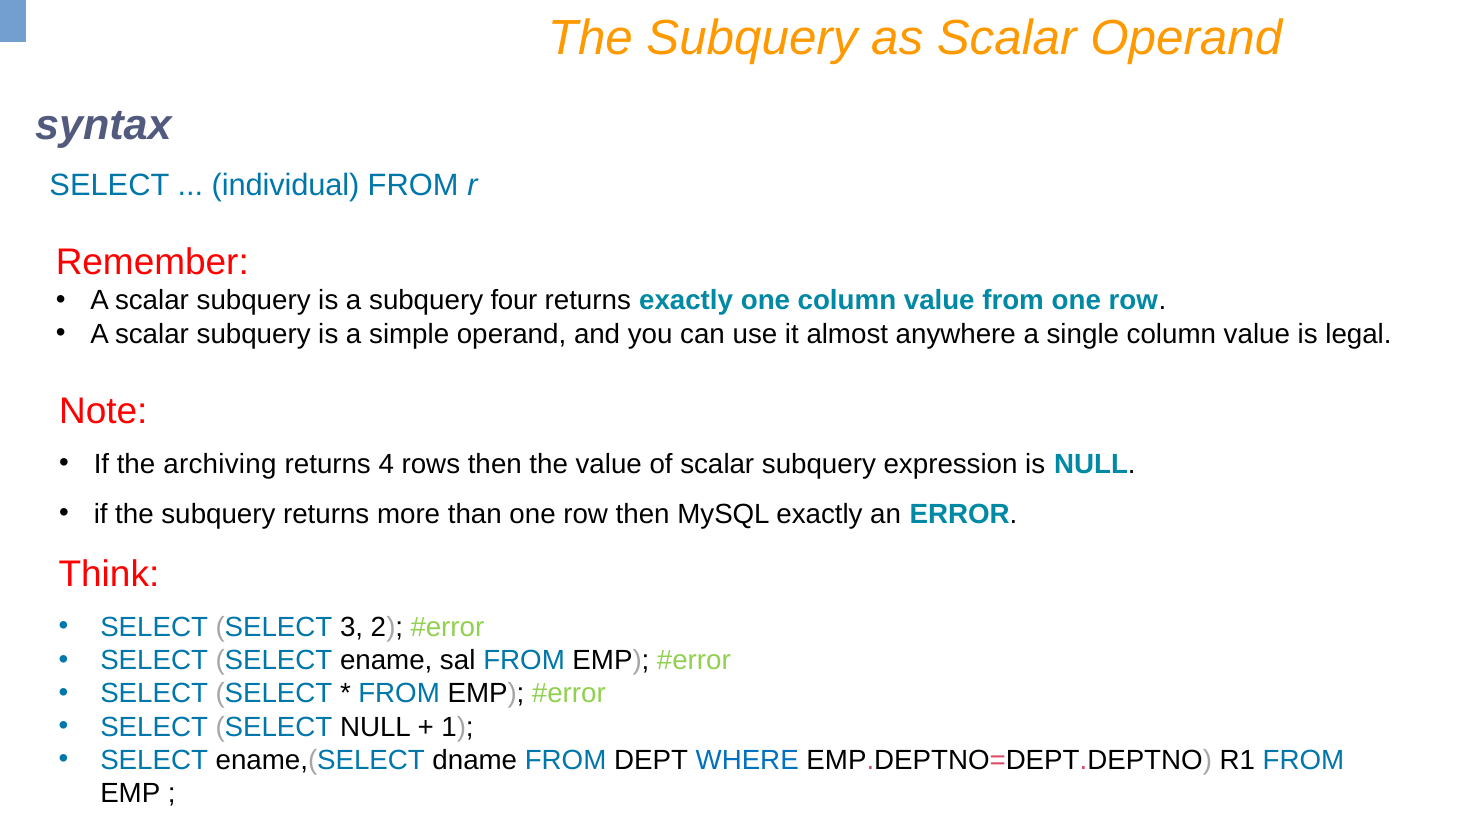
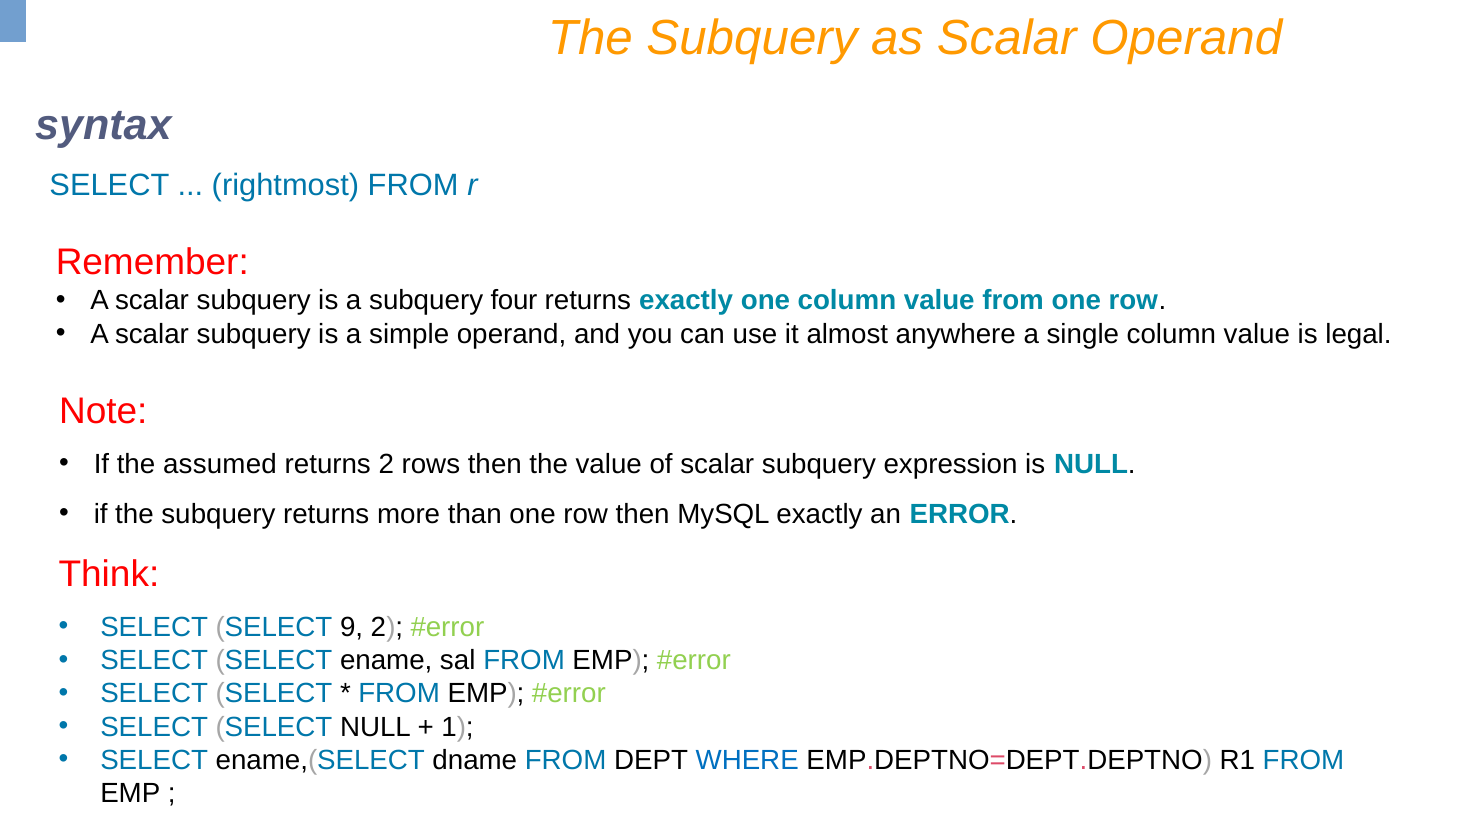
individual: individual -> rightmost (285, 185)
archiving: archiving -> assumed (220, 464)
returns 4: 4 -> 2 (386, 464)
3: 3 -> 9 (352, 627)
